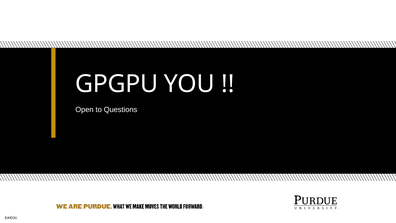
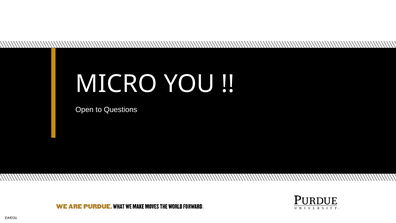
GPGPU: GPGPU -> MICRO (116, 84)
